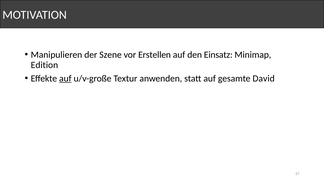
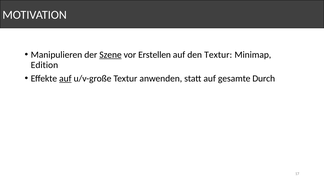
Szene underline: none -> present (111, 55)
den Einsatz: Einsatz -> Textur (218, 55)
David: David -> Durch (264, 79)
